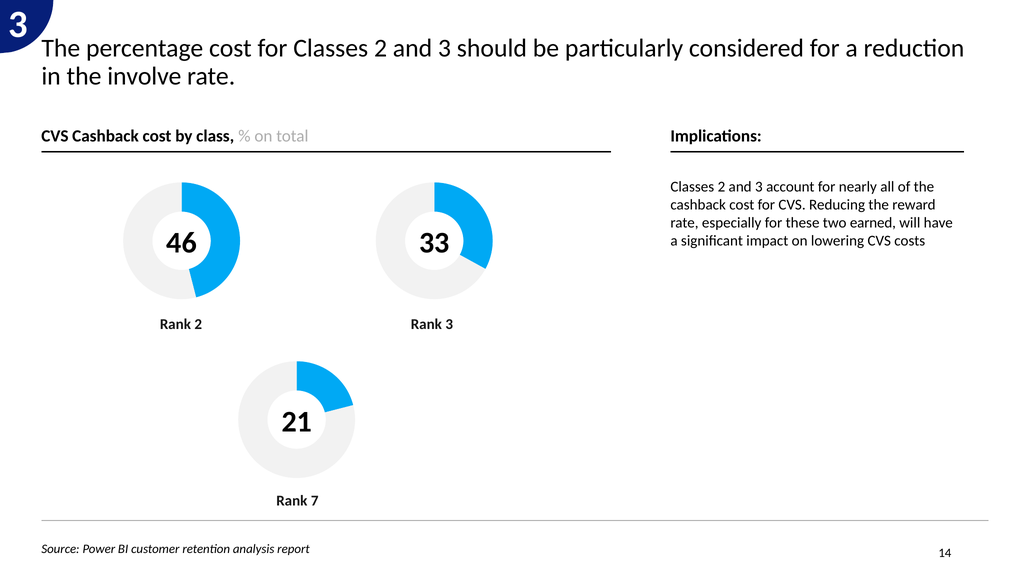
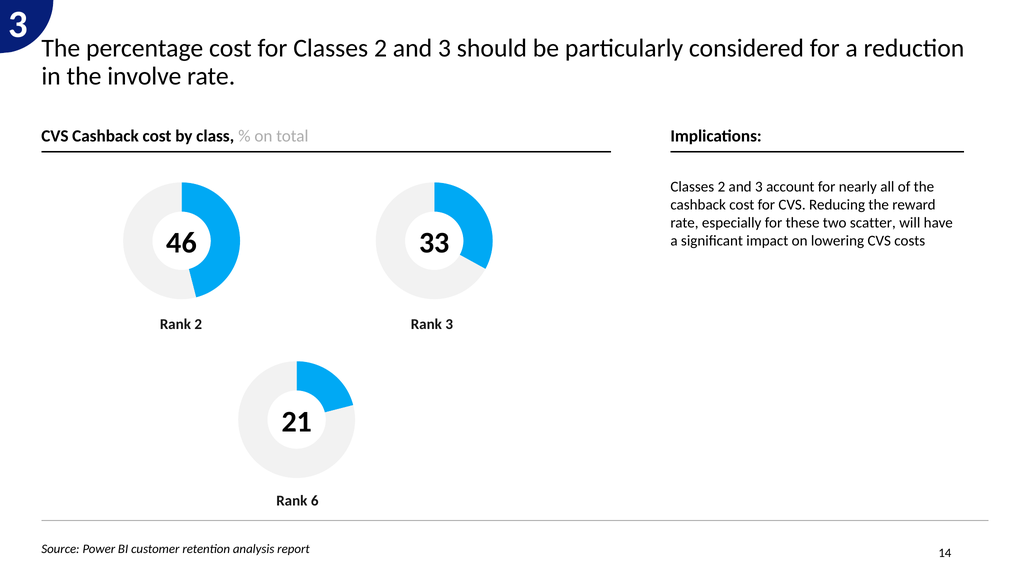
earned: earned -> scatter (873, 223)
7: 7 -> 6 (315, 501)
